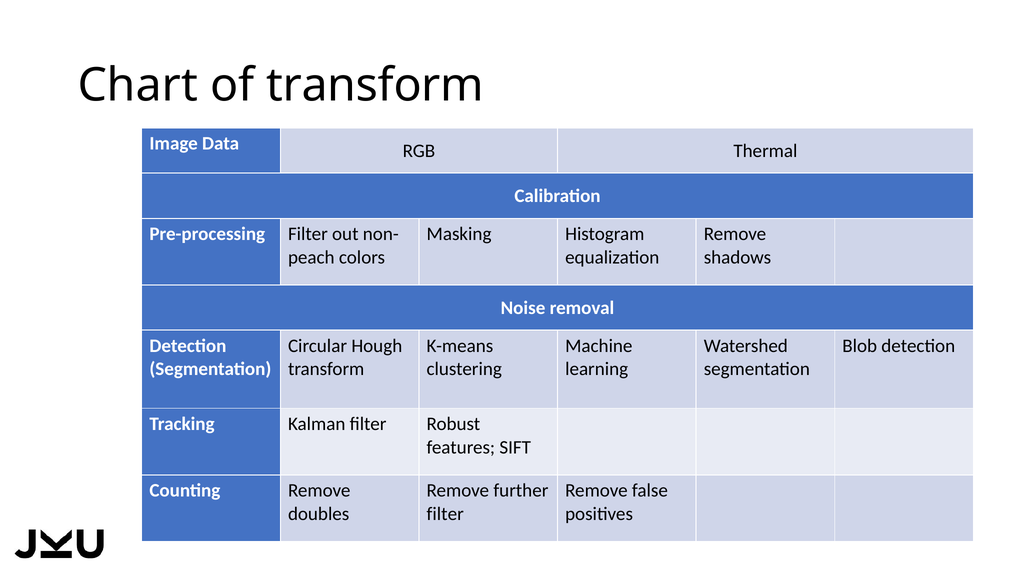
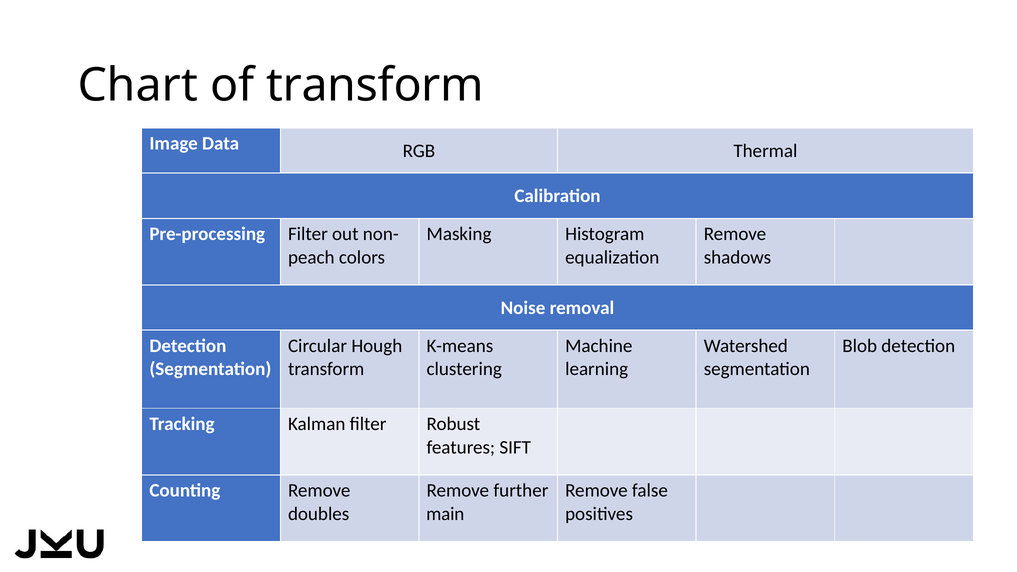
filter: filter -> main (445, 514)
